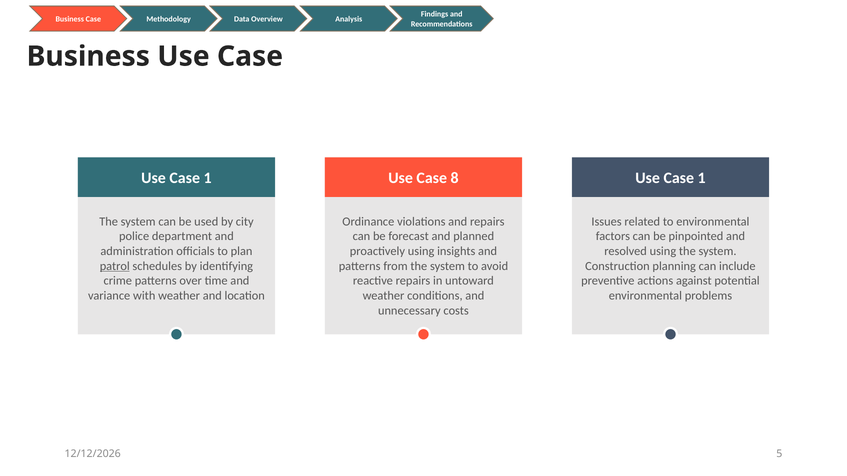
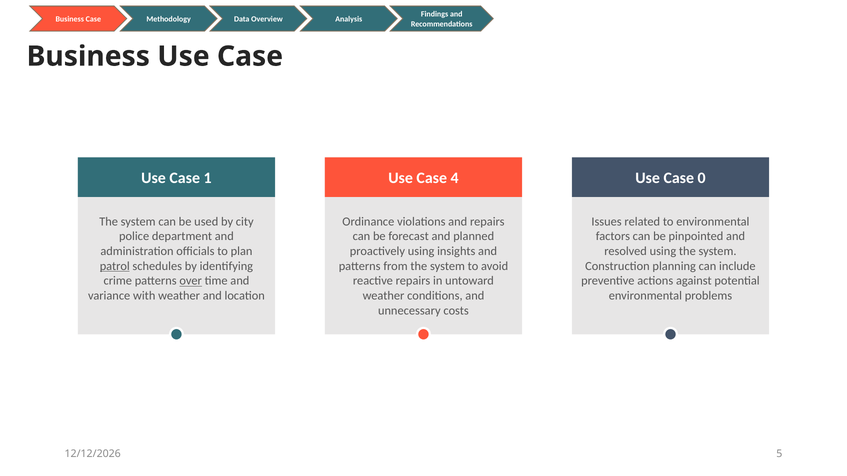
8: 8 -> 4 (455, 178)
1: 1 -> 0 (702, 178)
over underline: none -> present (191, 281)
